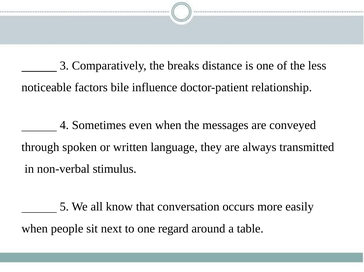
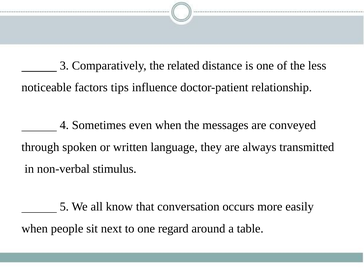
breaks: breaks -> related (183, 66)
bile: bile -> tips (120, 88)
